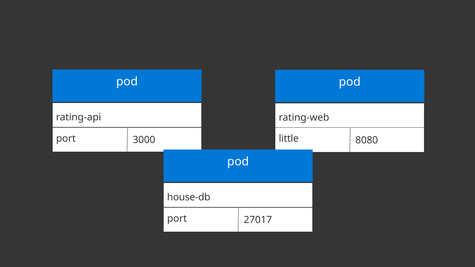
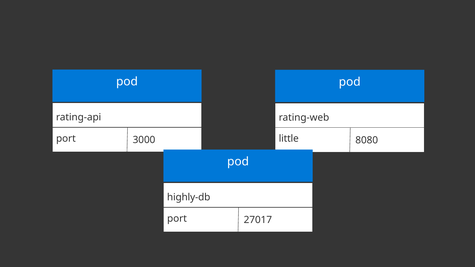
house-db: house-db -> highly-db (189, 197)
